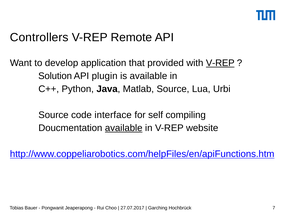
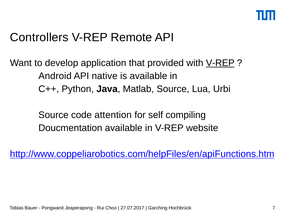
Solution: Solution -> Android (55, 76)
plugin: plugin -> native (105, 76)
interface: interface -> attention (113, 115)
available underline: present -> none (124, 128)
